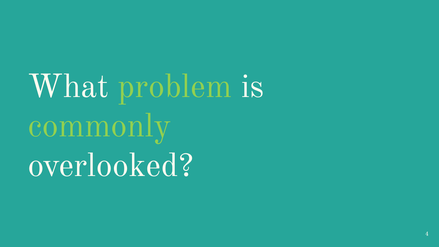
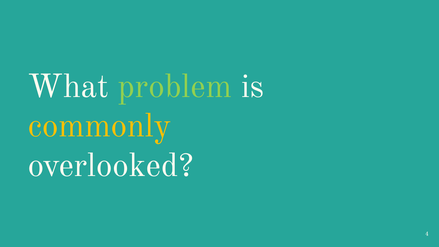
commonly colour: light green -> yellow (100, 126)
